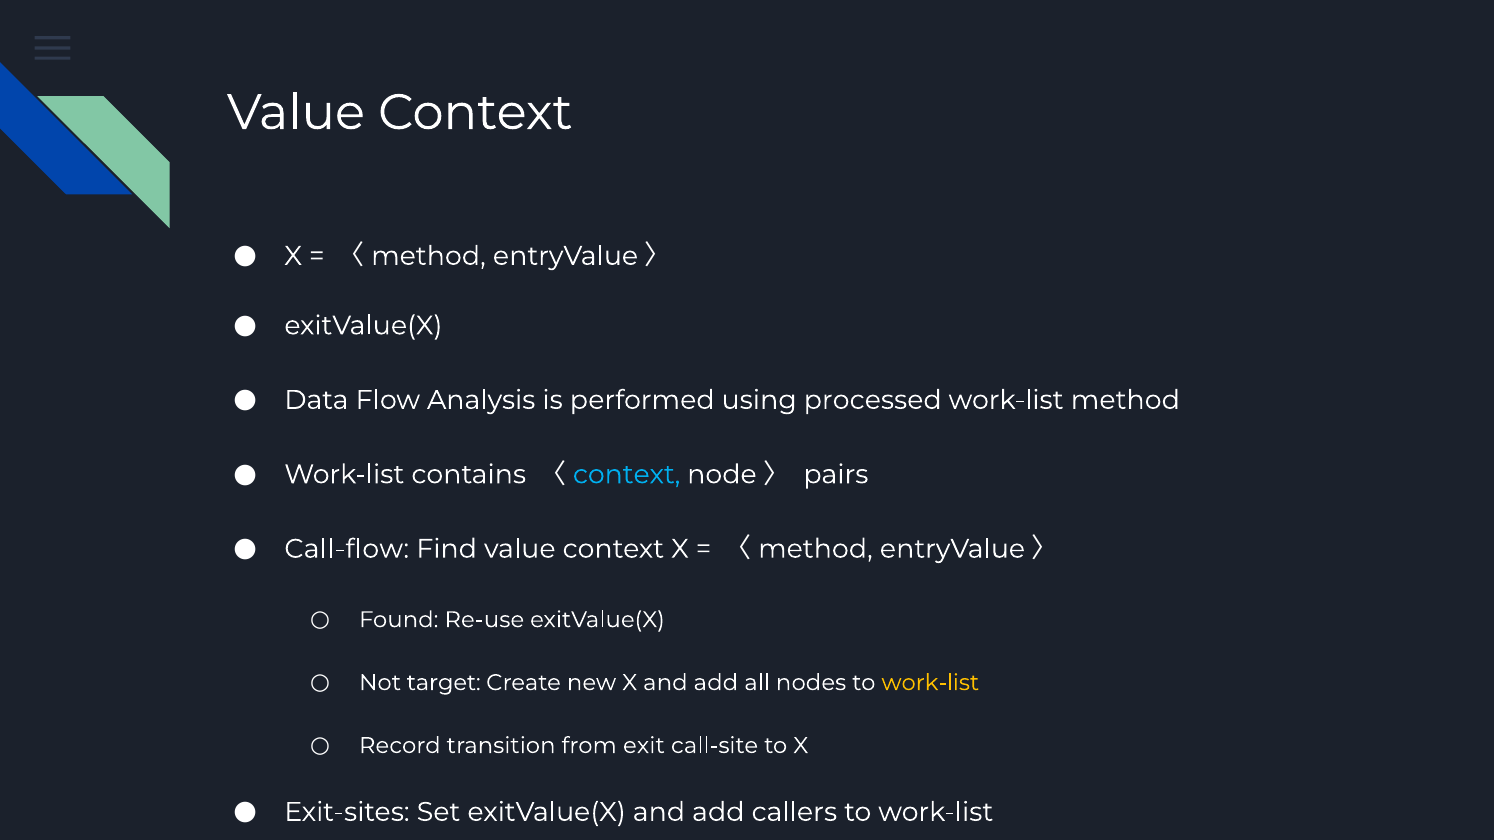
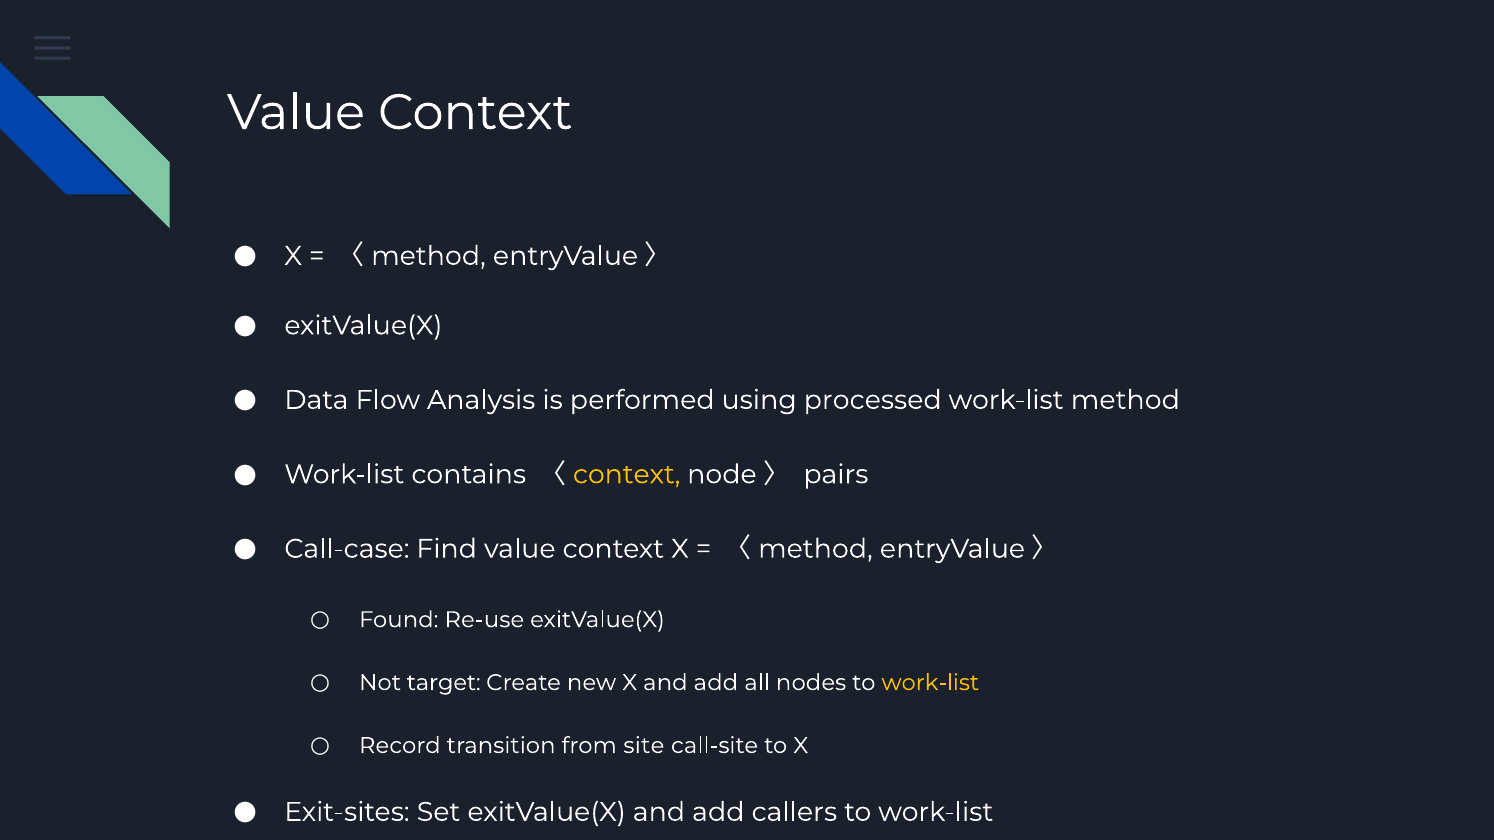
context colour: light blue -> yellow (627, 475)
Call-flow: Call-flow -> Call-case (347, 549)
exit: exit -> site (644, 746)
